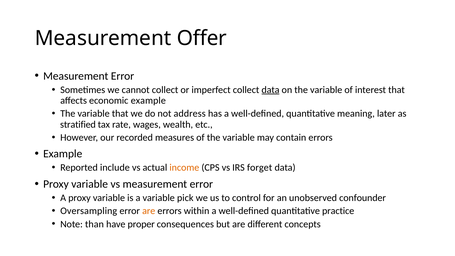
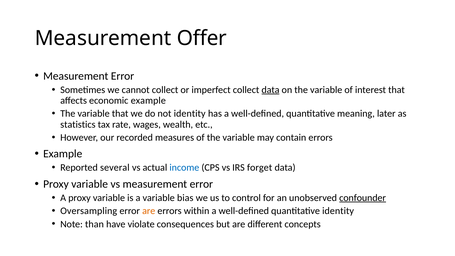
not address: address -> identity (190, 114)
stratified: stratified -> statistics (78, 124)
include: include -> several (115, 168)
income colour: orange -> blue (184, 168)
pick: pick -> bias (185, 198)
confounder underline: none -> present (363, 198)
quantitative practice: practice -> identity (338, 211)
proper: proper -> violate (141, 224)
